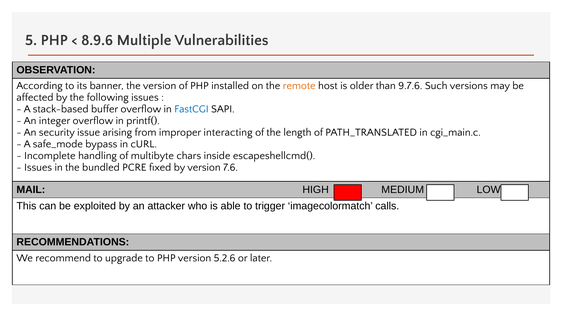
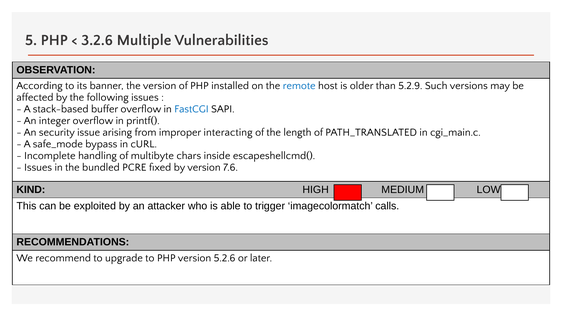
8.9.6: 8.9.6 -> 3.2.6 (97, 40)
remote colour: orange -> blue (299, 86)
9.7.6: 9.7.6 -> 5.2.9 (410, 86)
MAIL: MAIL -> KIND (31, 190)
